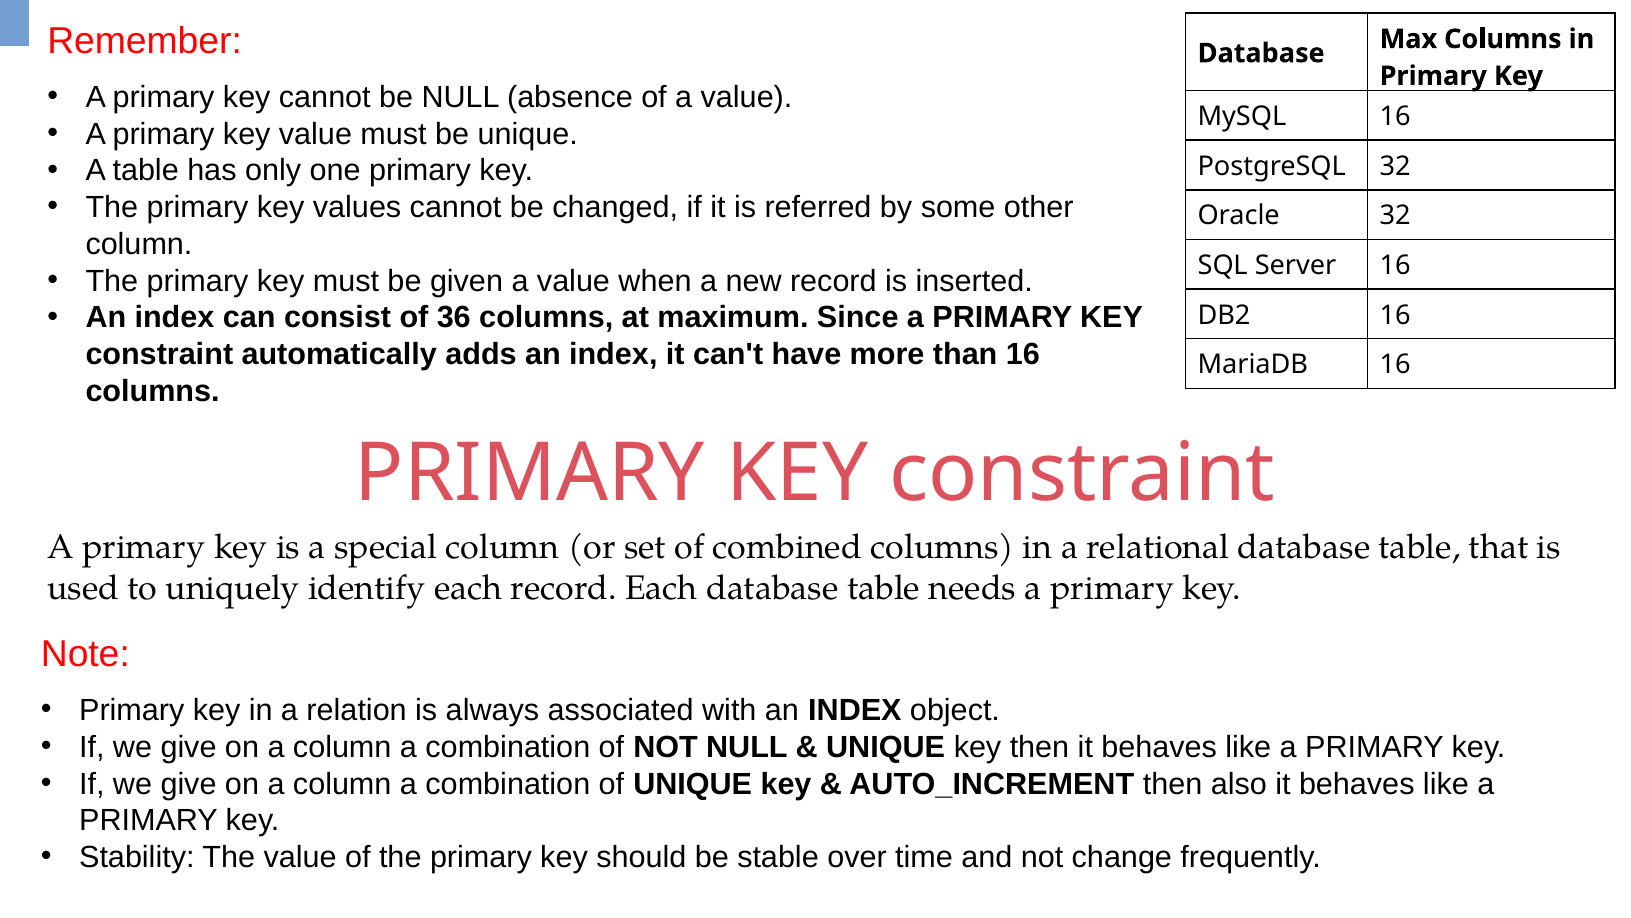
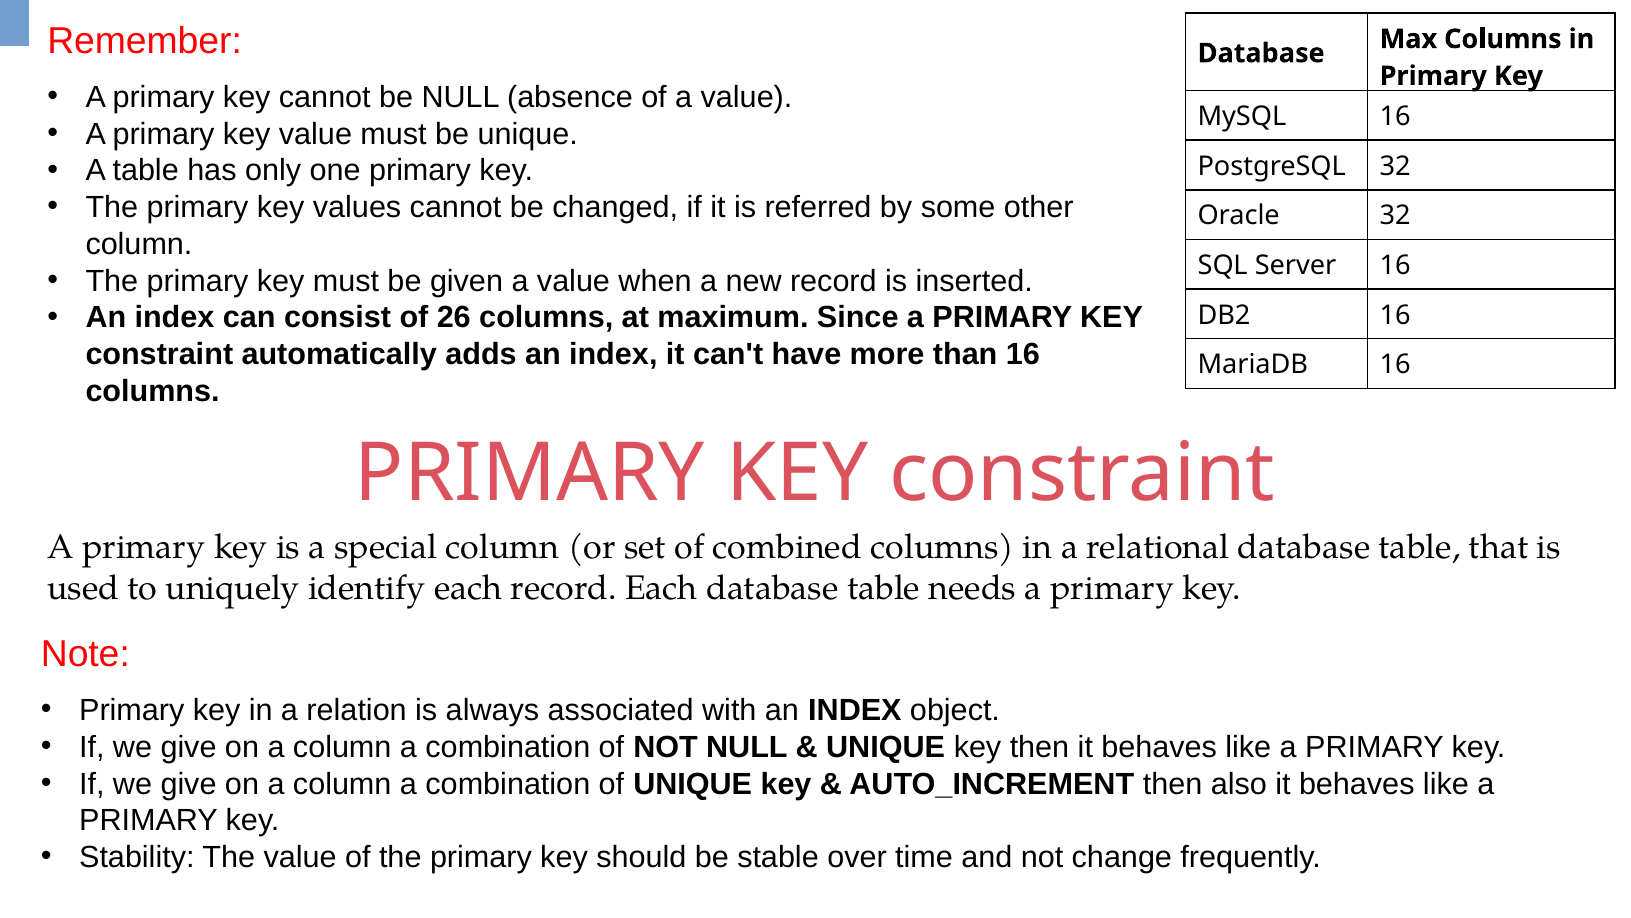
36: 36 -> 26 (454, 317)
